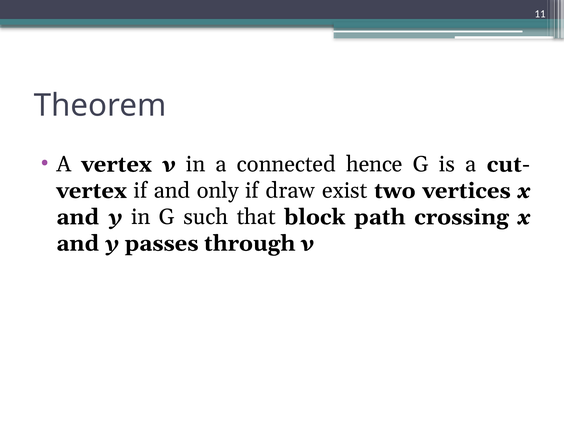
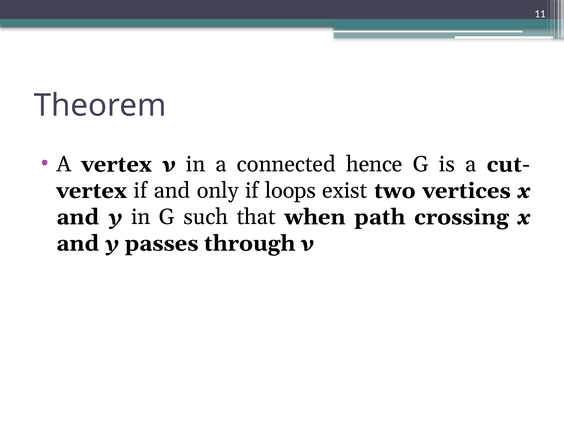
draw: draw -> loops (291, 191)
block: block -> when (315, 217)
